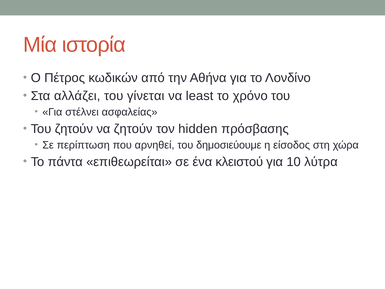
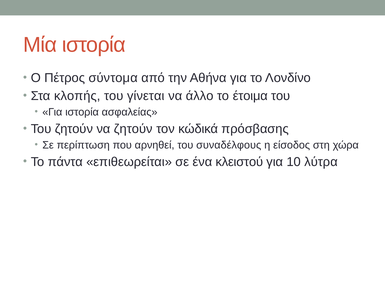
κωδικών: κωδικών -> σύντομα (113, 78)
αλλάζει: αλλάζει -> κλοπής (77, 96)
least: least -> άλλο (200, 96)
χρόνο: χρόνο -> έτοιμα (250, 96)
Για στέλνει: στέλνει -> ιστορία (82, 112)
hidden: hidden -> κώδικά (198, 129)
δημοσιεύουμε: δημοσιεύουμε -> συναδέλφους (229, 145)
